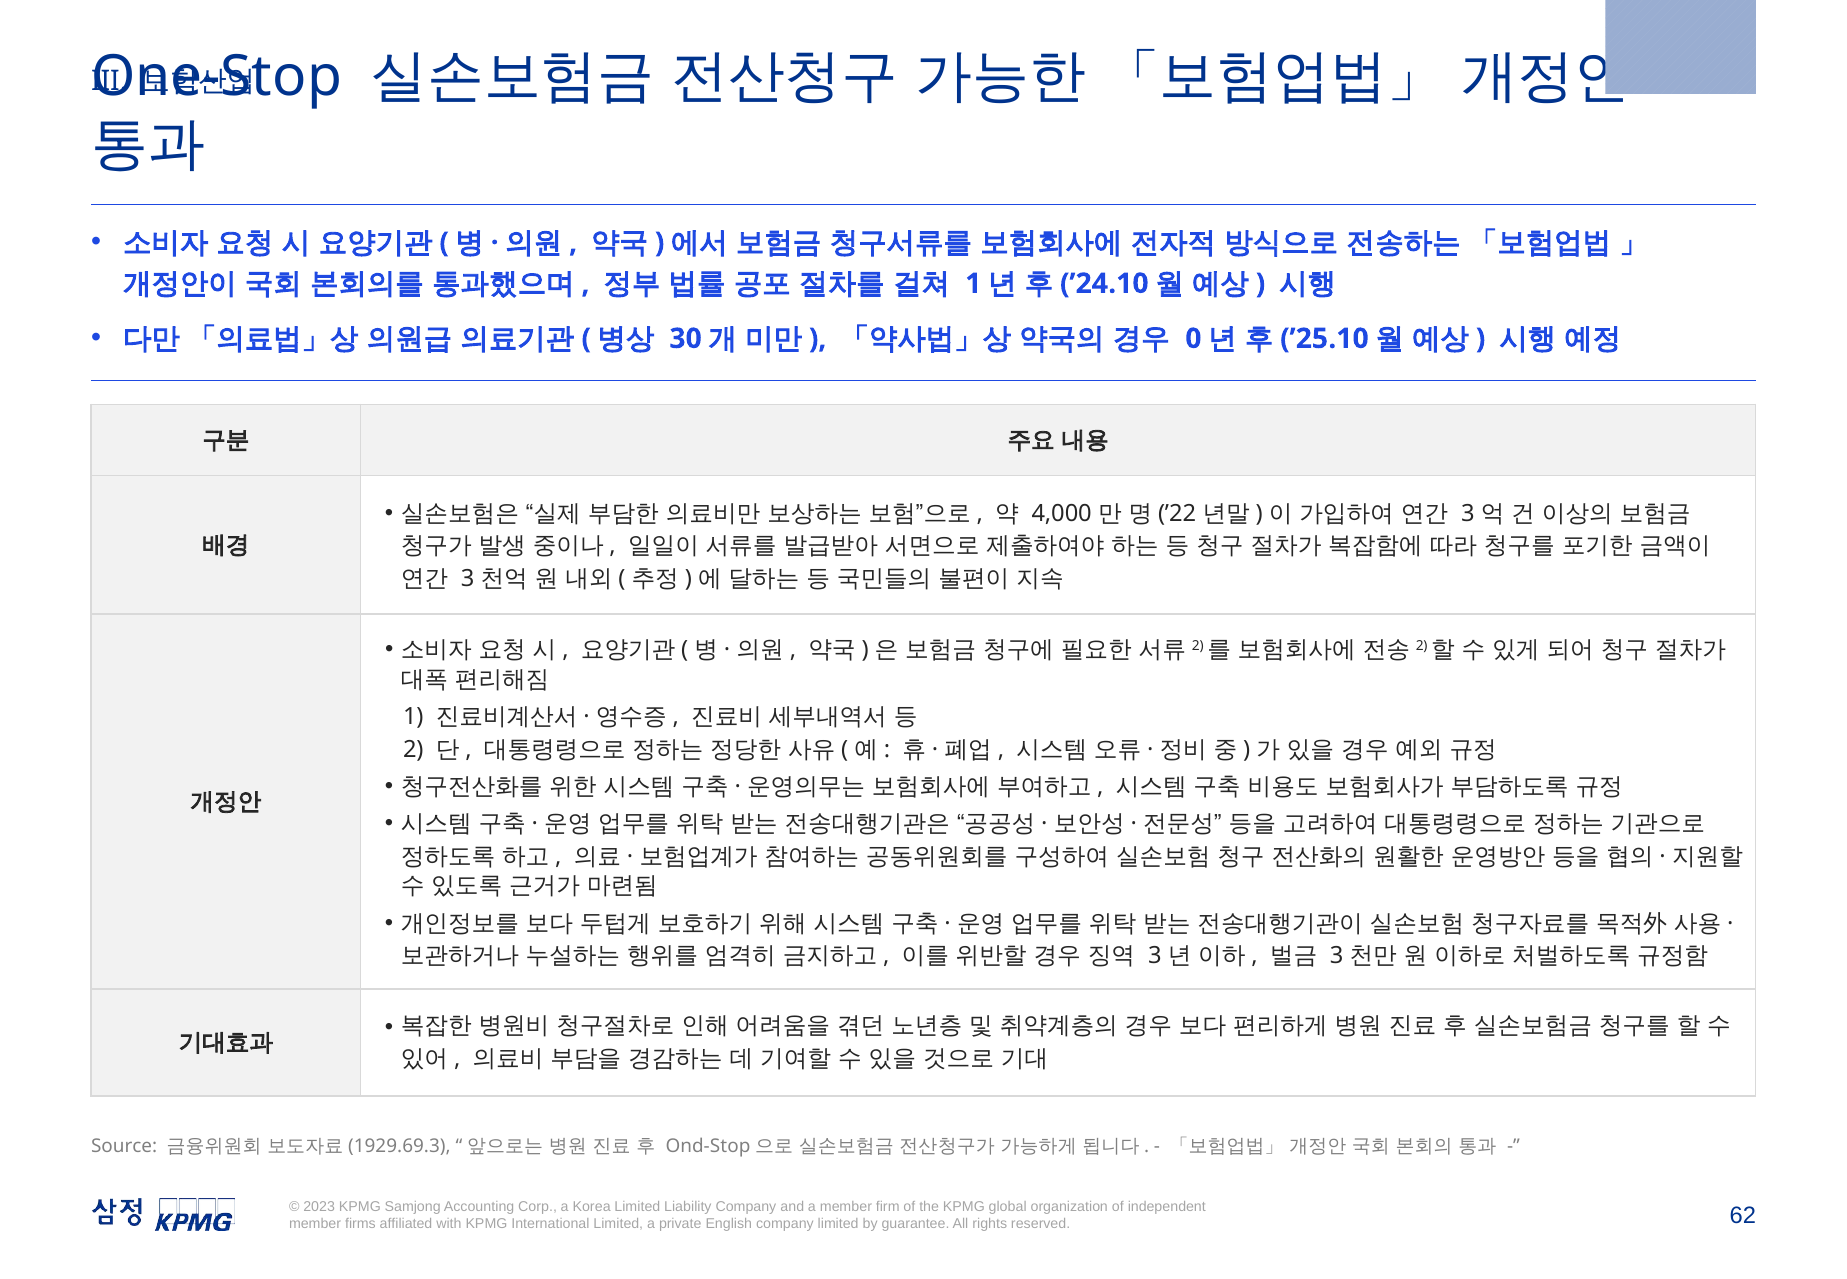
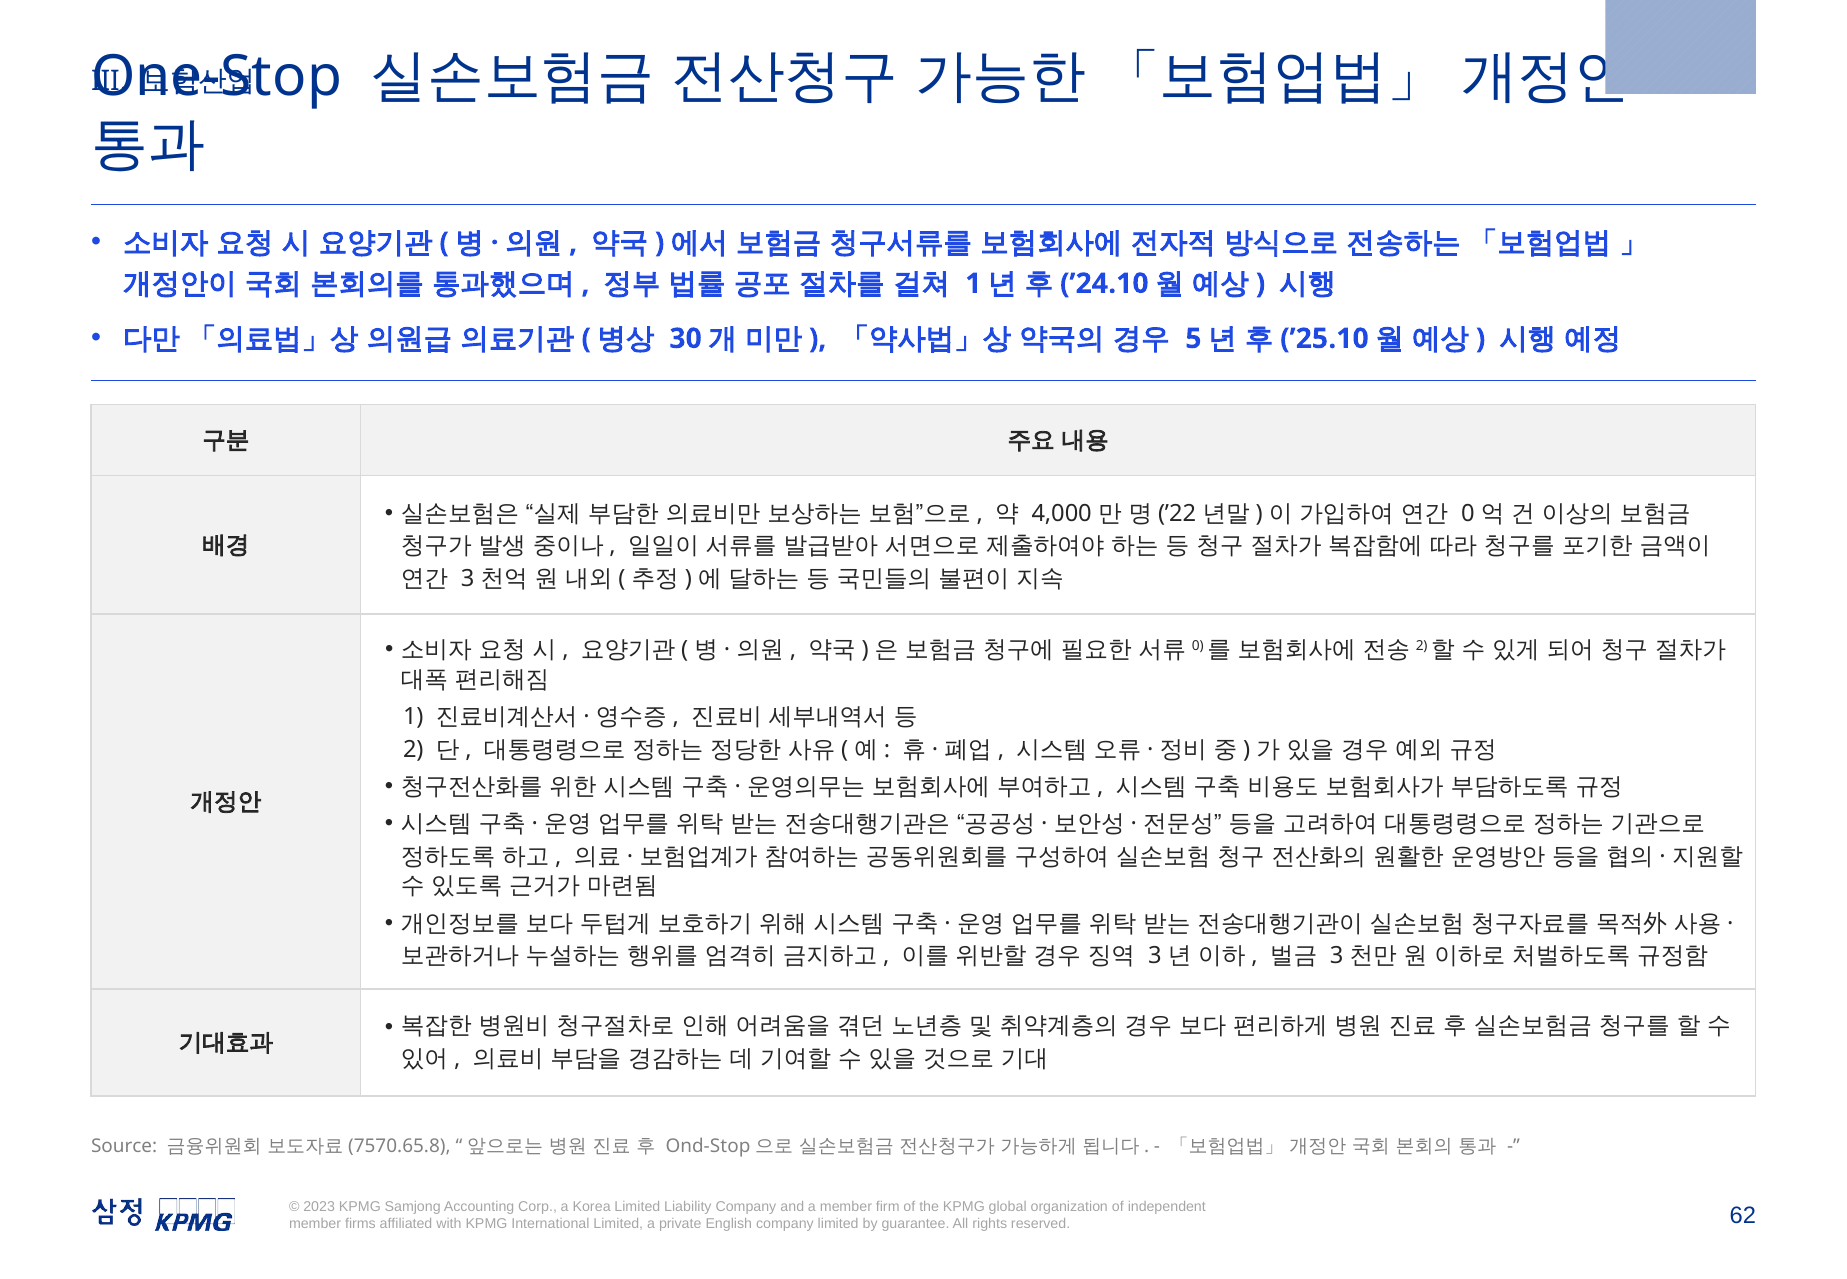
0: 0 -> 5 (1193, 339)
3: 3 -> 0 (1468, 514)
2: 2 -> 0 (1198, 646)
1929.69.3: 1929.69.3 -> 7570.65.8 (399, 1146)
